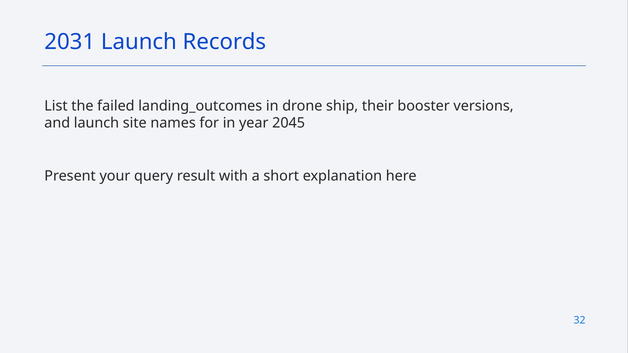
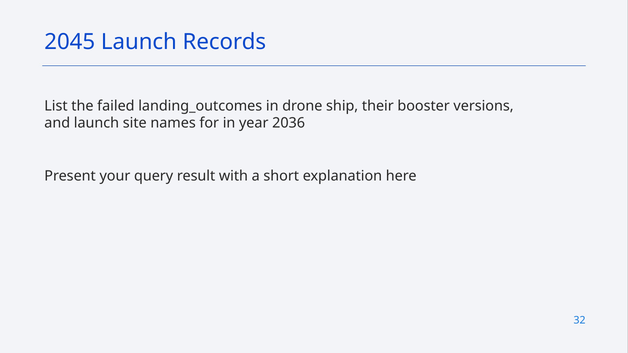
2031: 2031 -> 2045 (70, 42)
2045: 2045 -> 2036 (289, 123)
